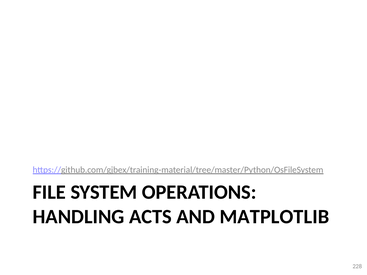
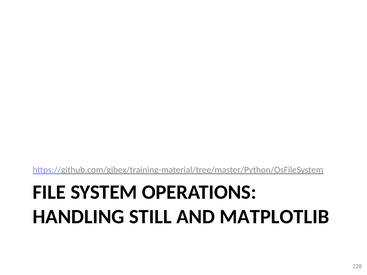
ACTS: ACTS -> STILL (150, 217)
